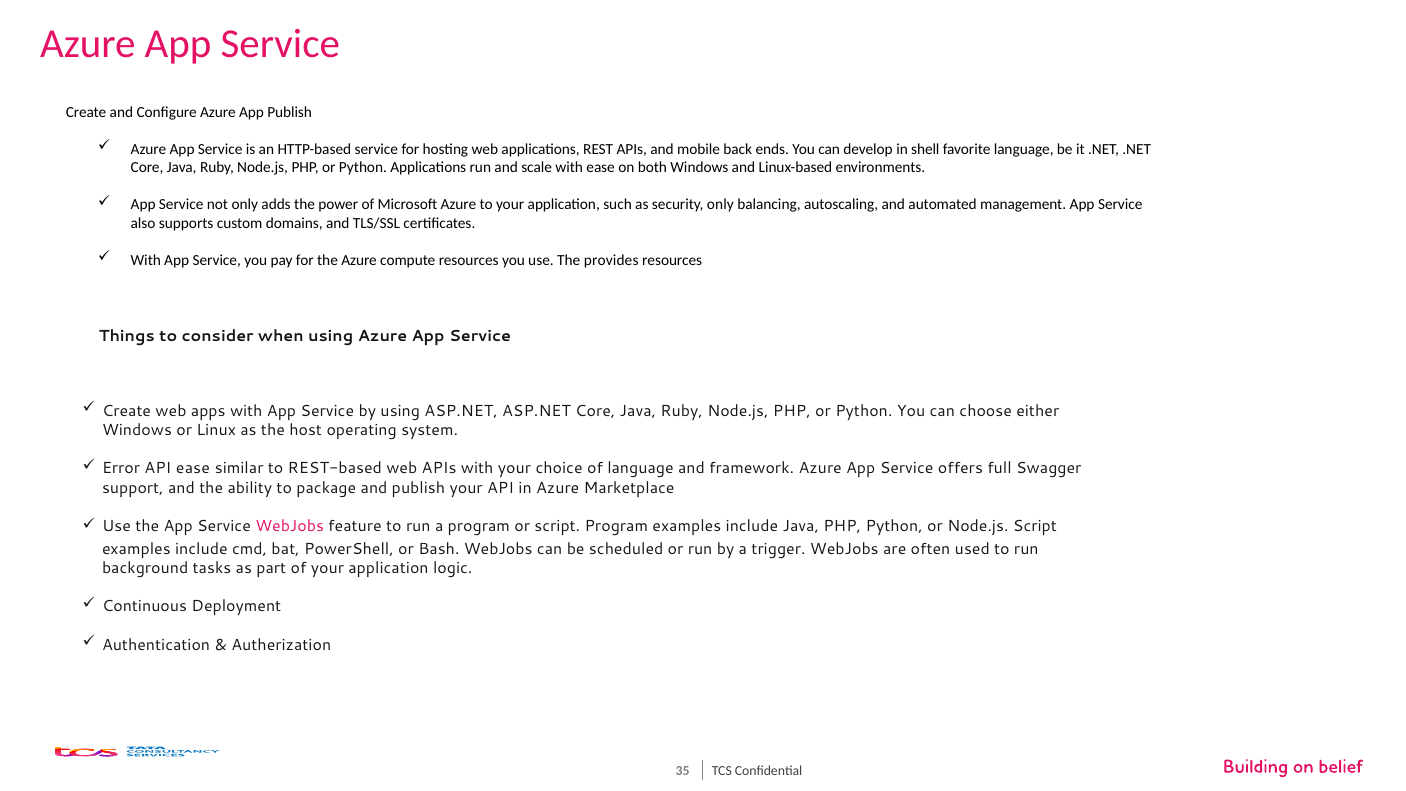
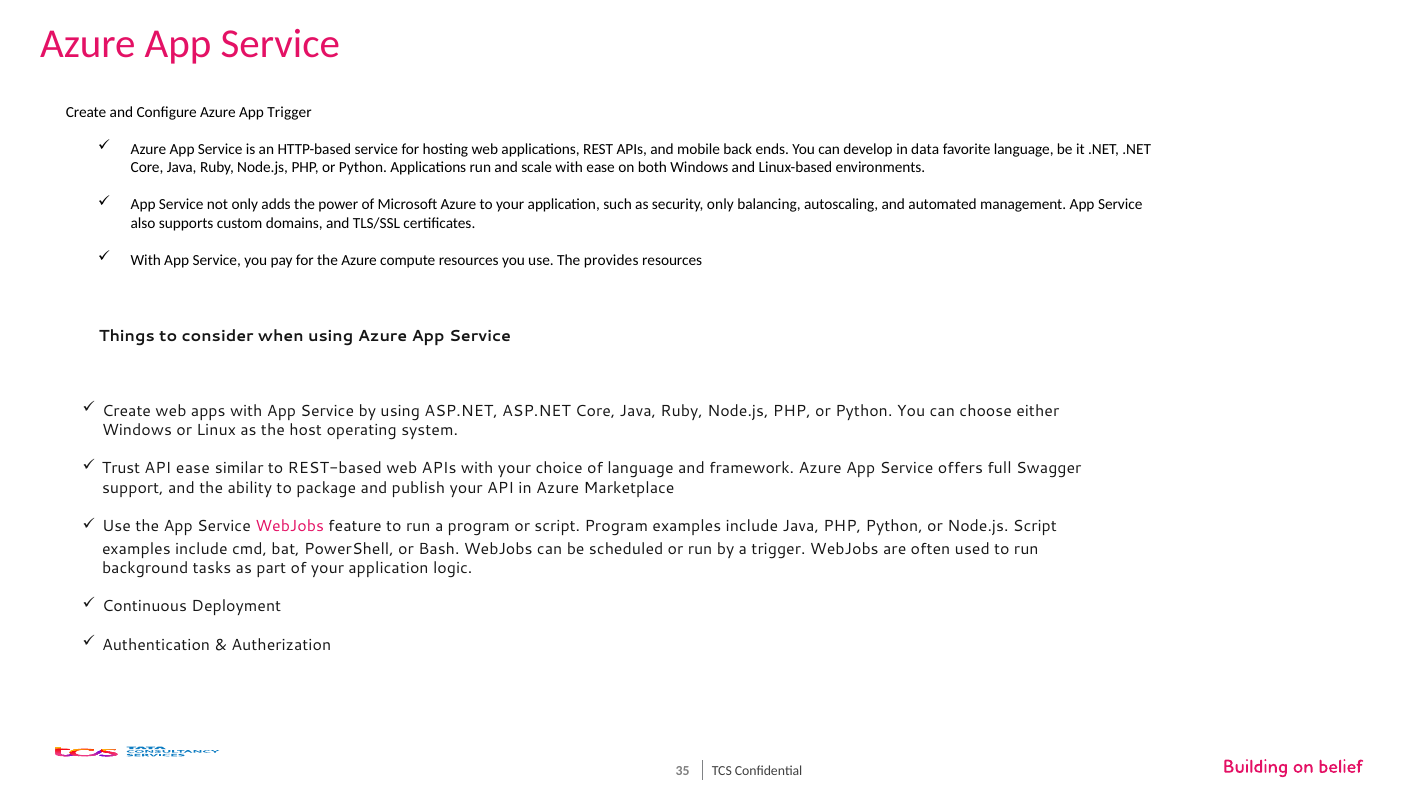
App Publish: Publish -> Trigger (290, 112)
shell: shell -> data (925, 149)
Error: Error -> Trust (121, 469)
